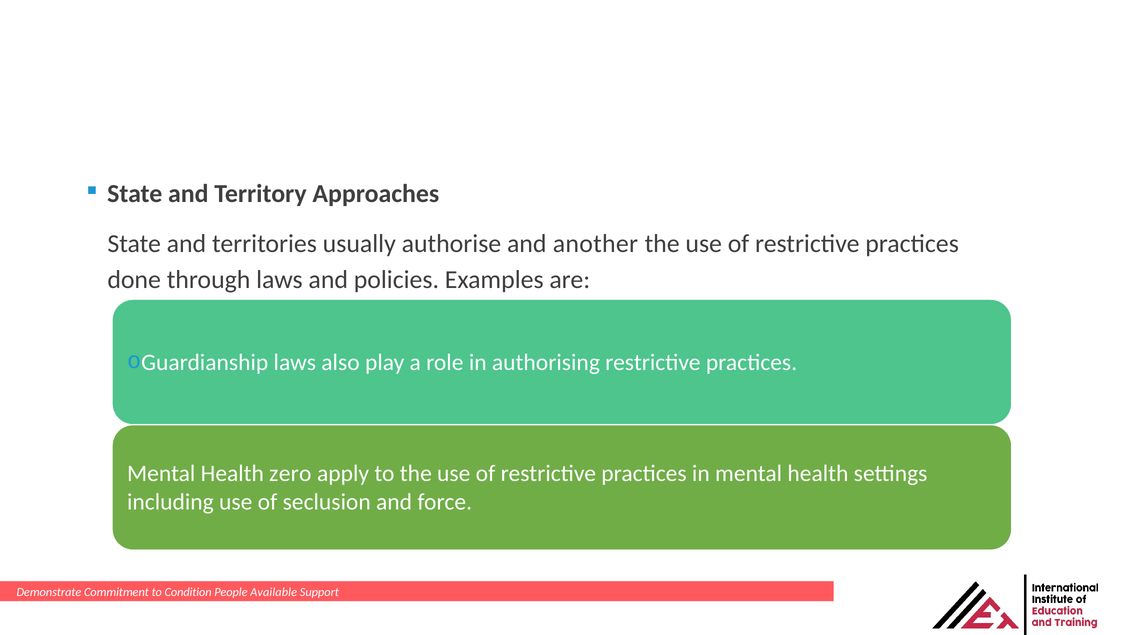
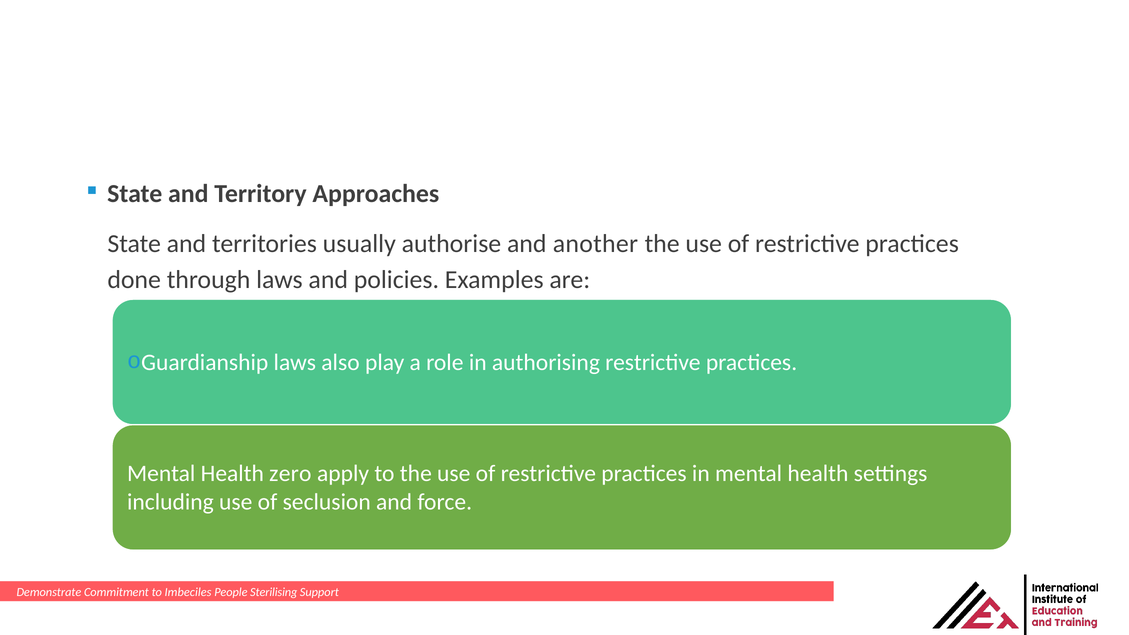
Condition: Condition -> Imbeciles (188, 592)
Available: Available -> Sterilising (274, 592)
